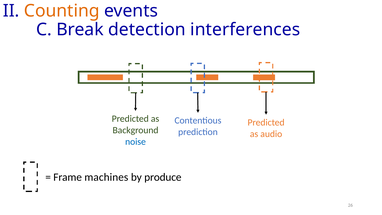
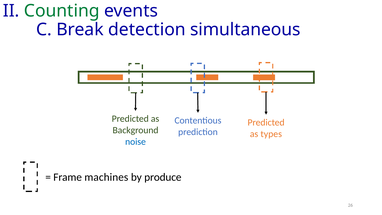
Counting colour: orange -> green (62, 11)
interferences: interferences -> simultaneous (245, 30)
audio: audio -> types (271, 134)
